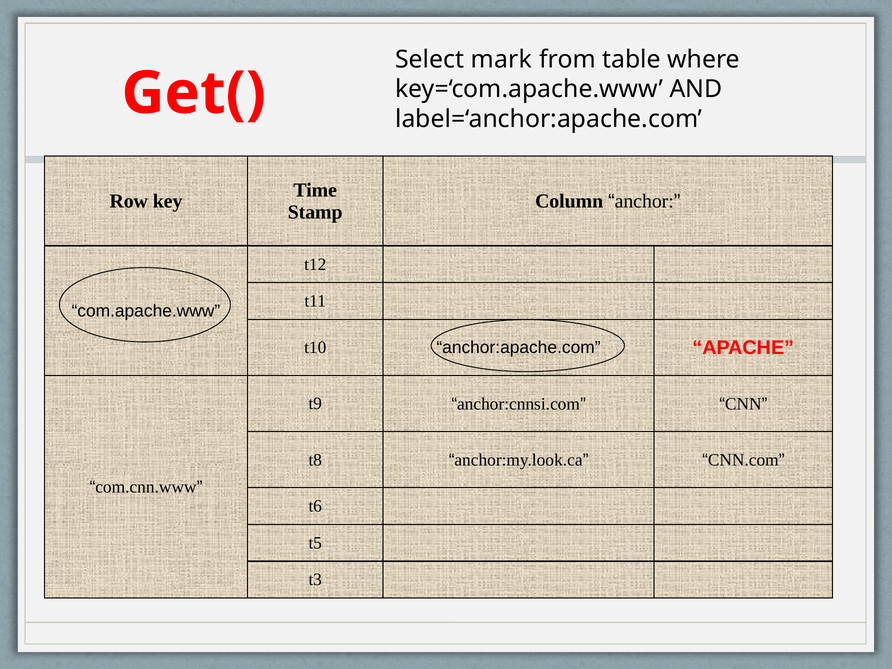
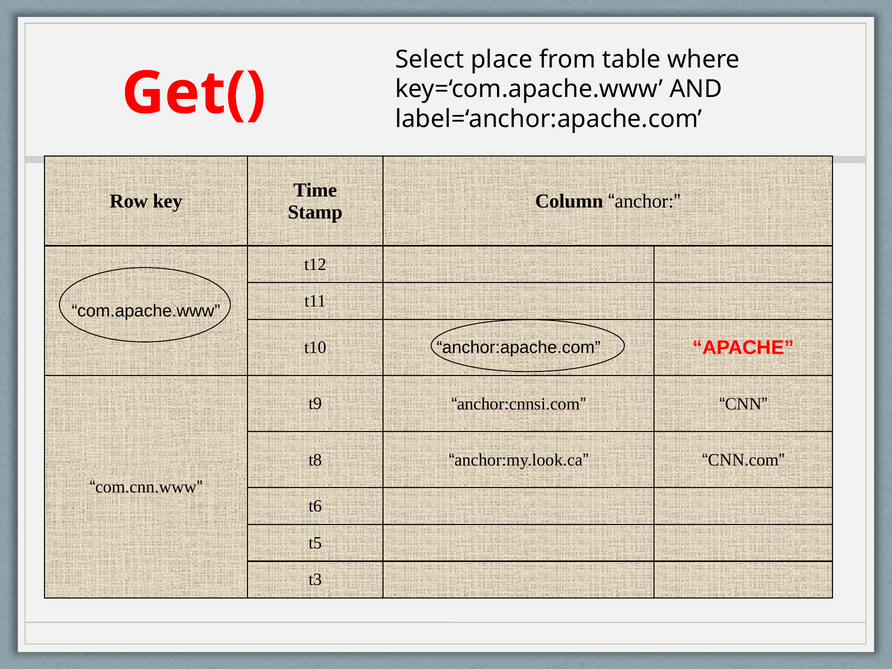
mark: mark -> place (502, 59)
